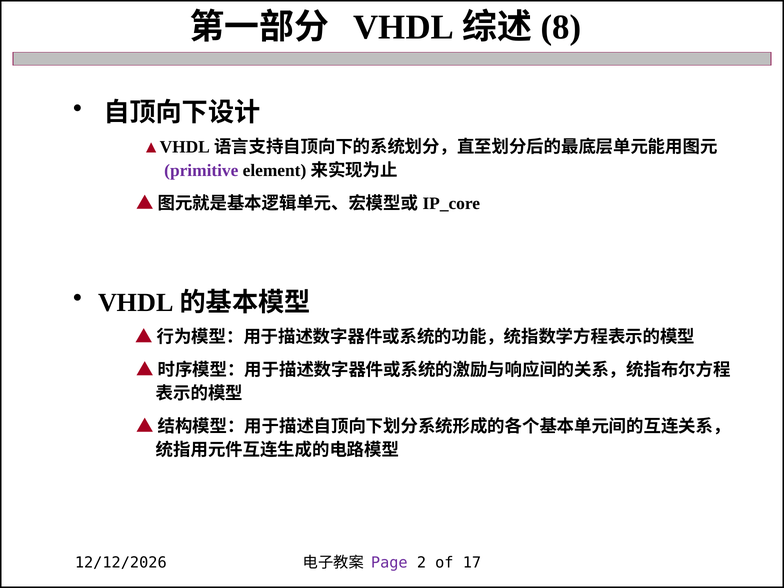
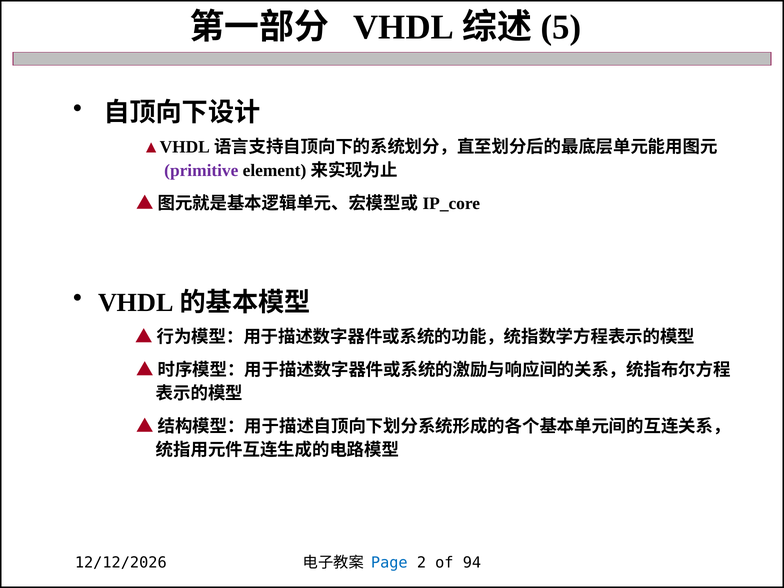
8: 8 -> 5 (561, 27)
Page colour: purple -> blue (389, 563)
17: 17 -> 94 (472, 563)
